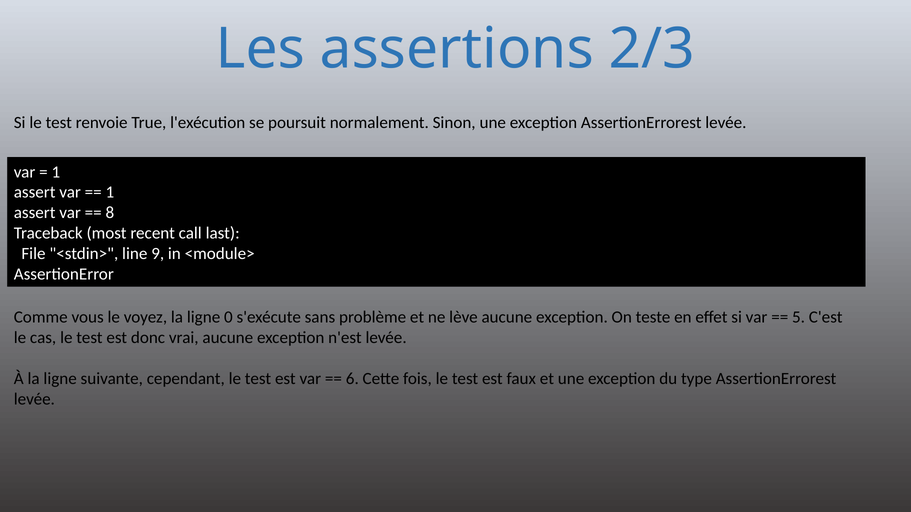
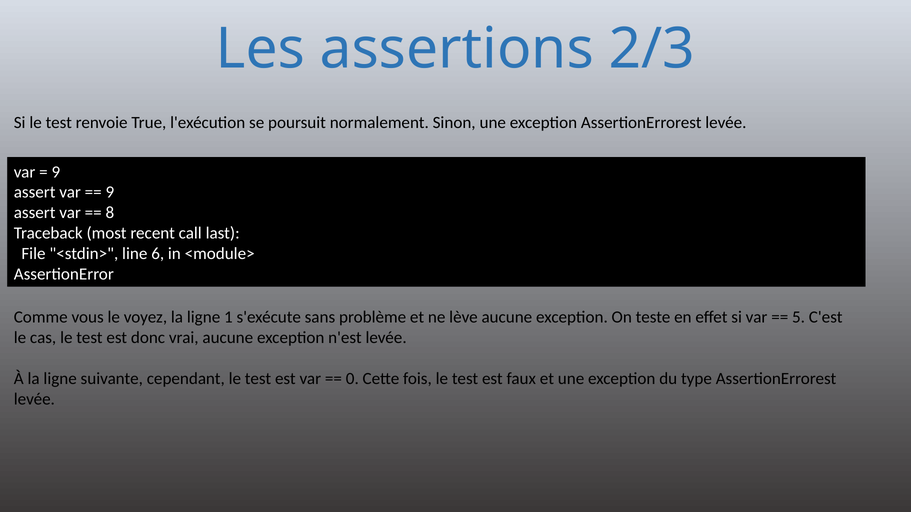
1: 1 -> 9 (56, 172)
1: 1 -> 9 (110, 193)
9: 9 -> 6 (158, 254)
0: 0 -> 1 (228, 318)
6: 6 -> 0 (352, 379)
